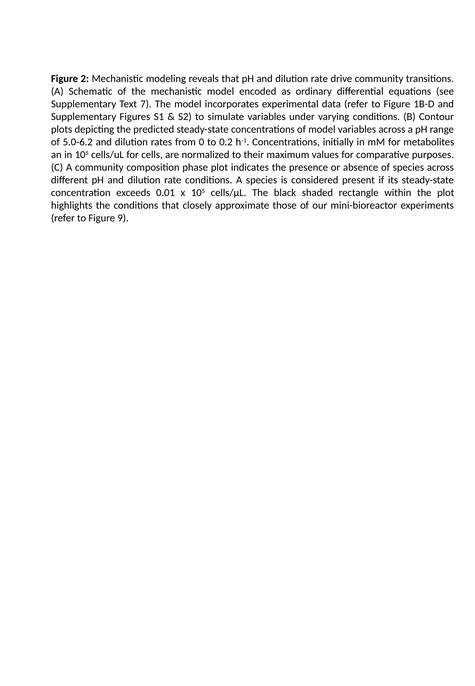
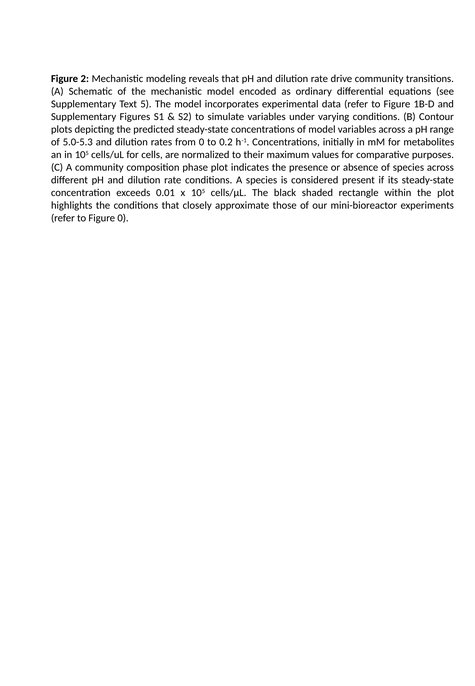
7: 7 -> 5 (146, 104)
5.0-6.2: 5.0-6.2 -> 5.0-5.3 (78, 142)
Figure 9: 9 -> 0 (123, 218)
